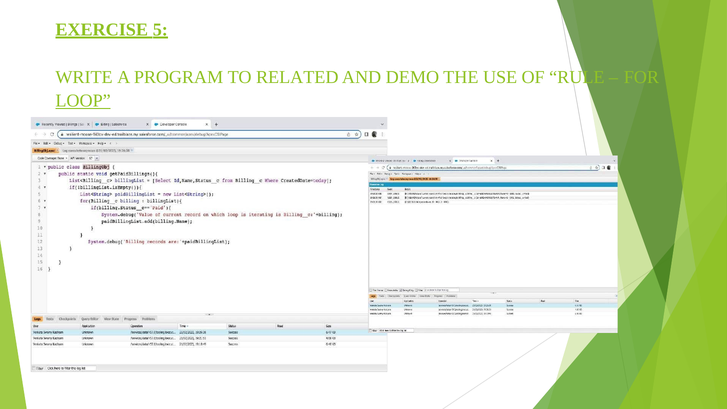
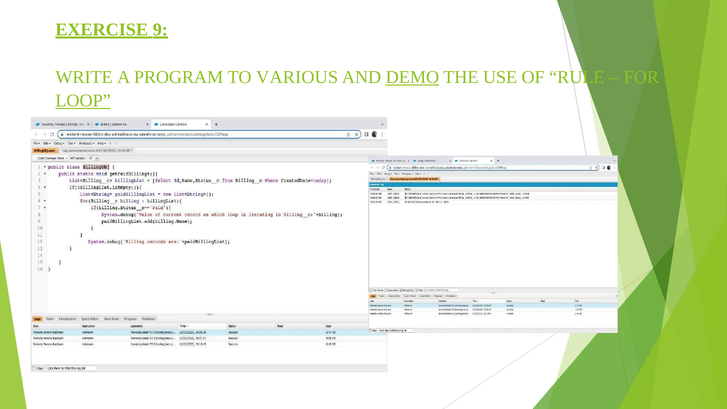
5: 5 -> 9 (160, 30)
RELATED: RELATED -> VARIOUS (297, 77)
DEMO underline: none -> present (412, 77)
